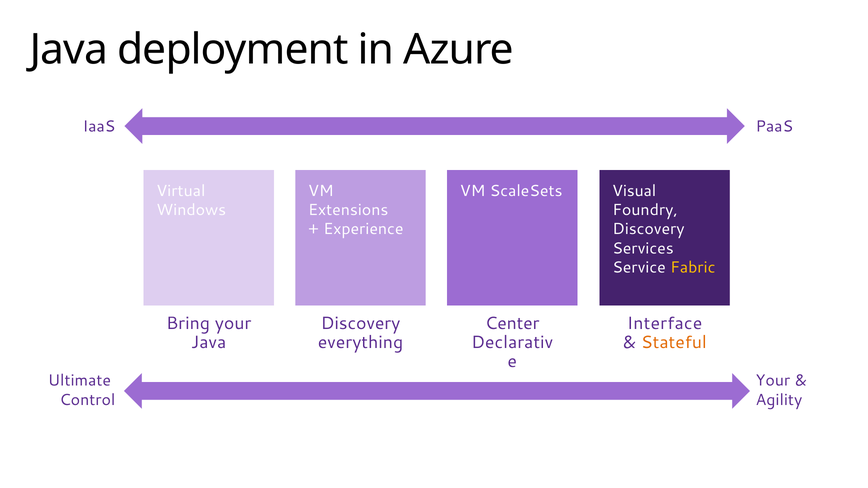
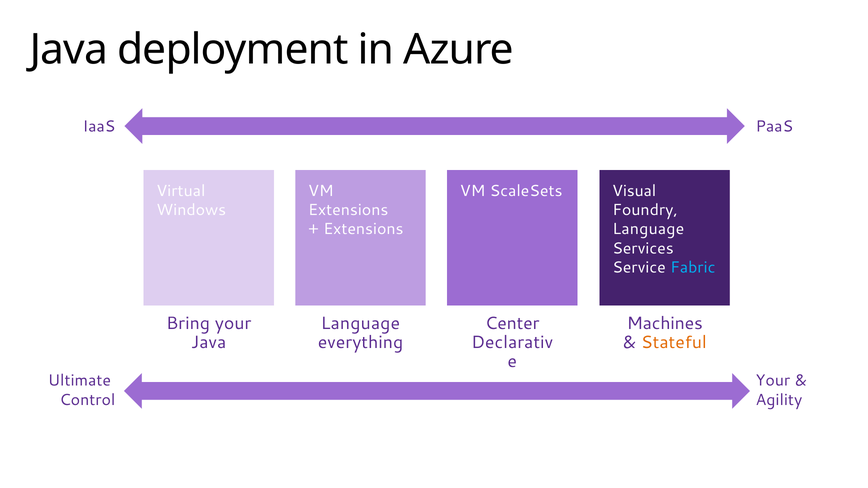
Experience: Experience -> Extensions (363, 229)
Discovery: Discovery -> Language (648, 229)
Fabric colour: yellow -> light blue (693, 268)
Discovery: Discovery -> Language (360, 323)
Interface: Interface -> Machines (665, 323)
